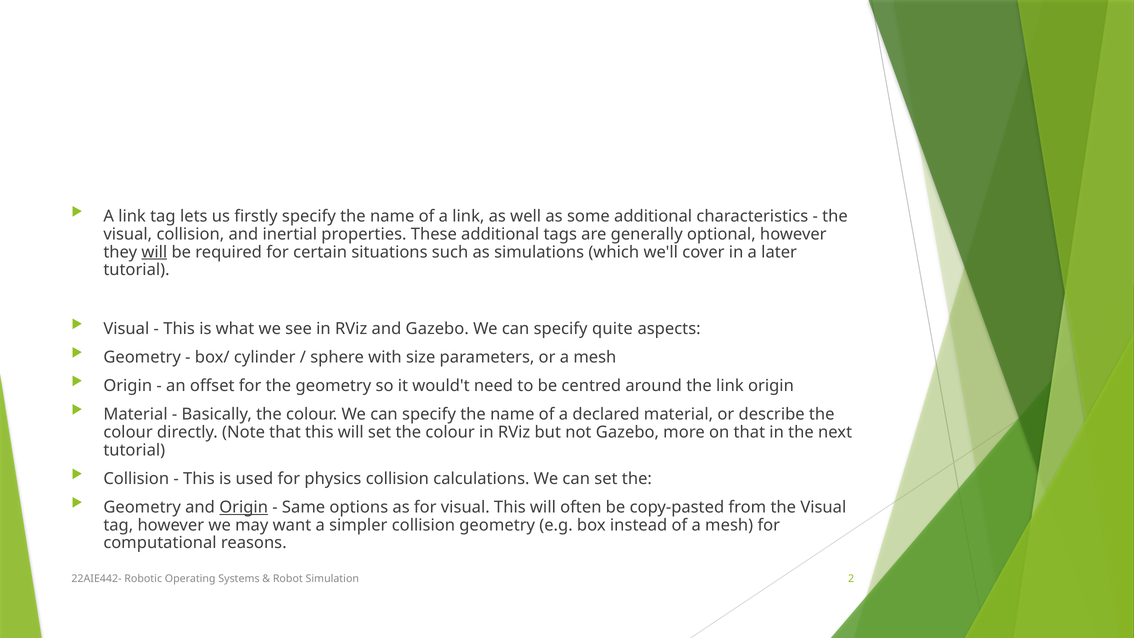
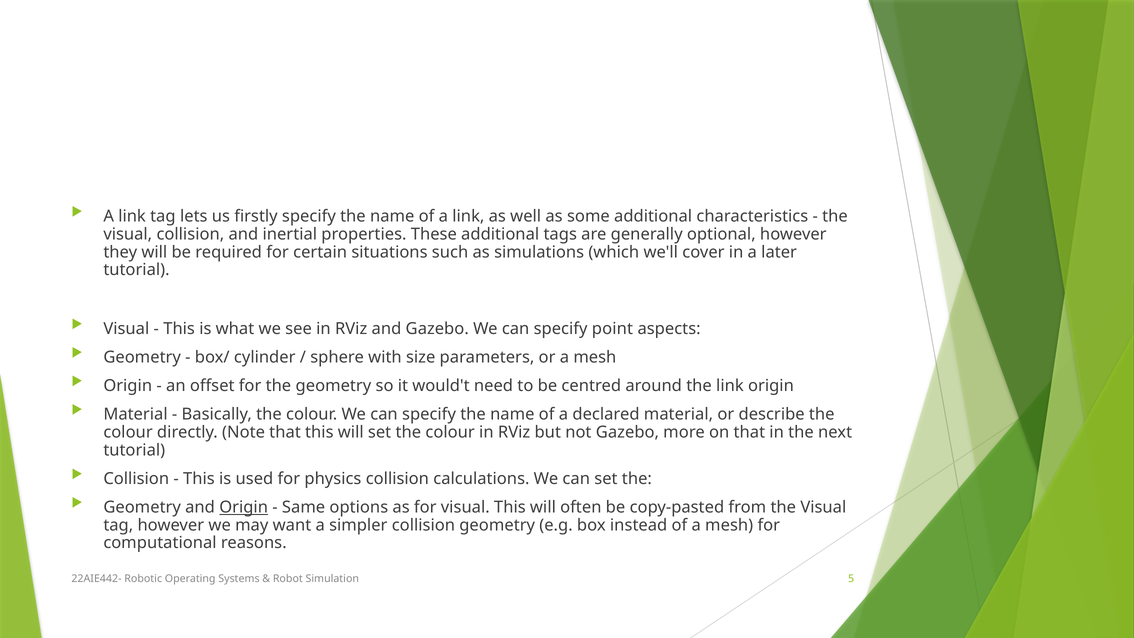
will underline: present -> none (154, 252)
quite: quite -> point (612, 329)
2: 2 -> 5 (851, 579)
